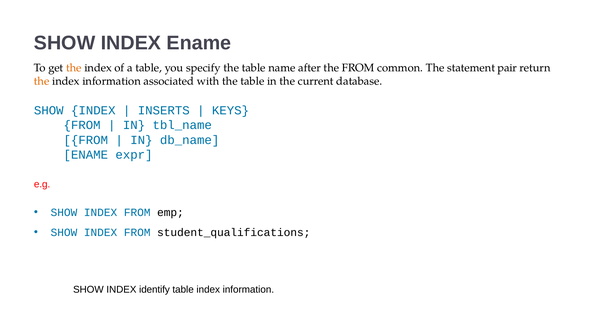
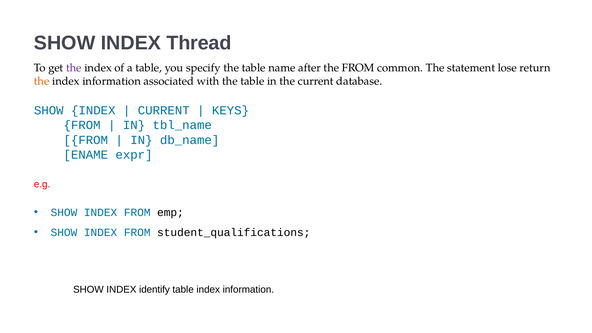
INDEX Ename: Ename -> Thread (199, 43)
the colour: orange -> purple (74, 68)
pair: pair -> lose (507, 68)
INSERTS: INSERTS -> CURRENT (164, 110)
